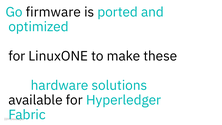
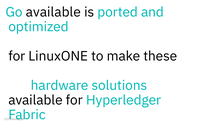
Go firmware: firmware -> available (53, 12)
